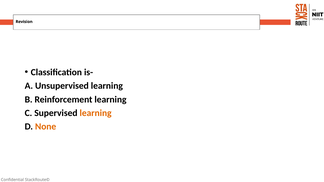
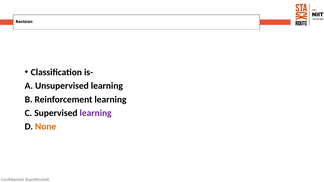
learning colour: orange -> purple (96, 113)
